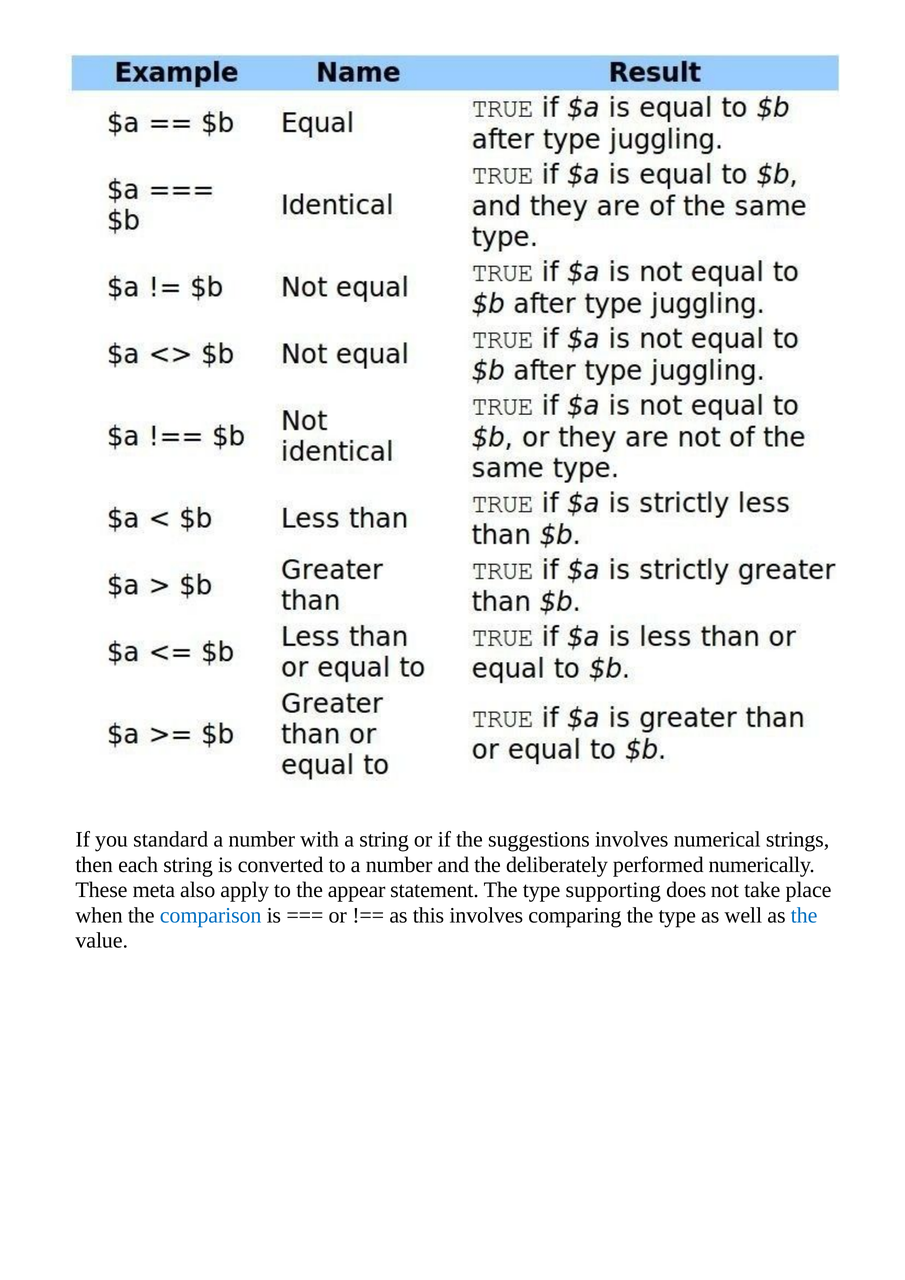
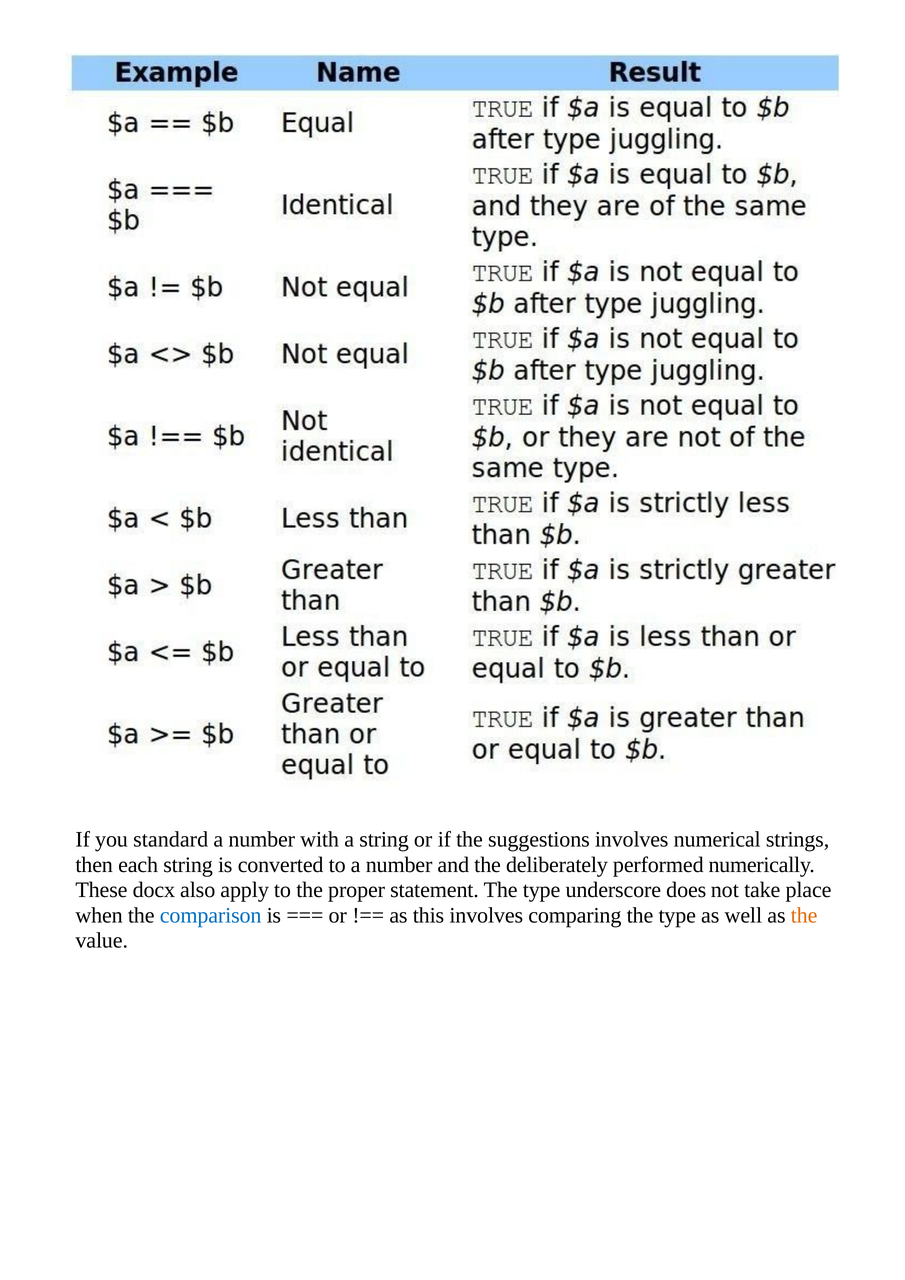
meta: meta -> docx (154, 891)
appear: appear -> proper (357, 891)
supporting: supporting -> underscore (613, 891)
the colour: blue -> orange (804, 916)
